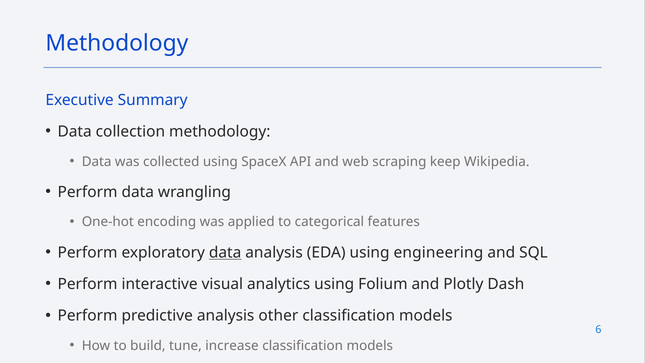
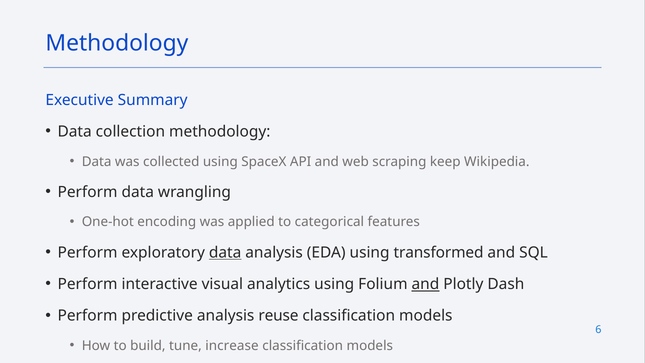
engineering: engineering -> transformed (439, 252)
and underline: none -> present (425, 284)
other: other -> reuse (279, 316)
